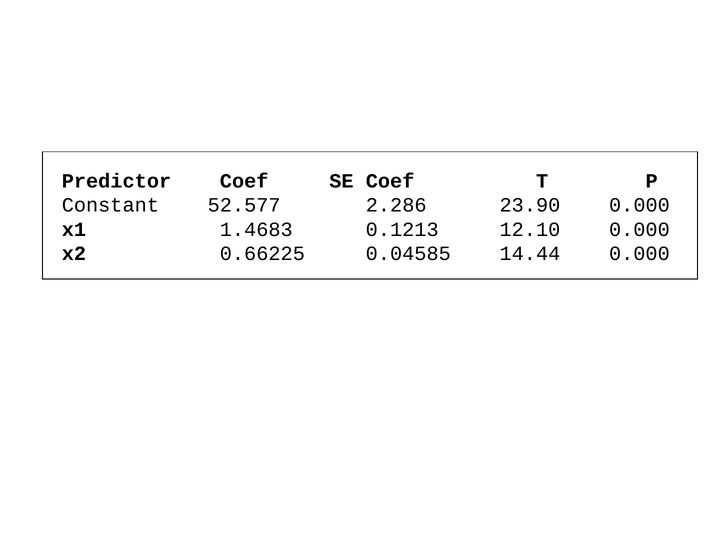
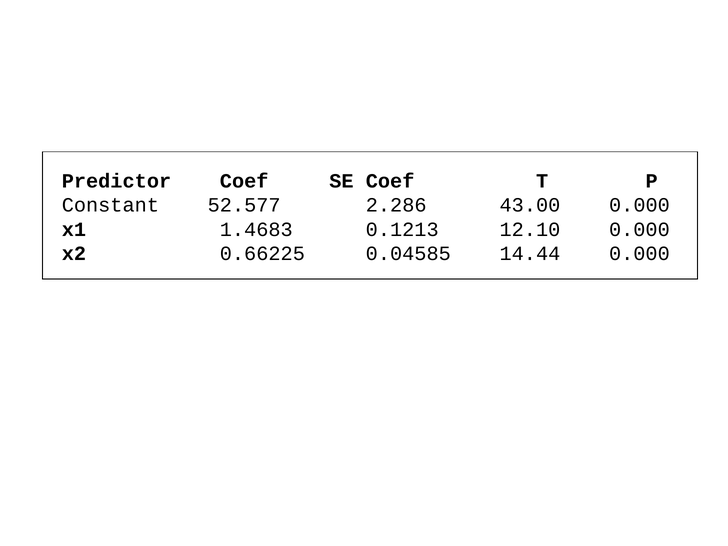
23.90: 23.90 -> 43.00 (530, 205)
